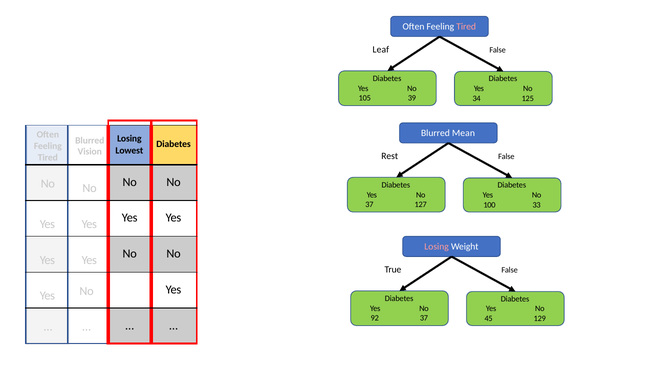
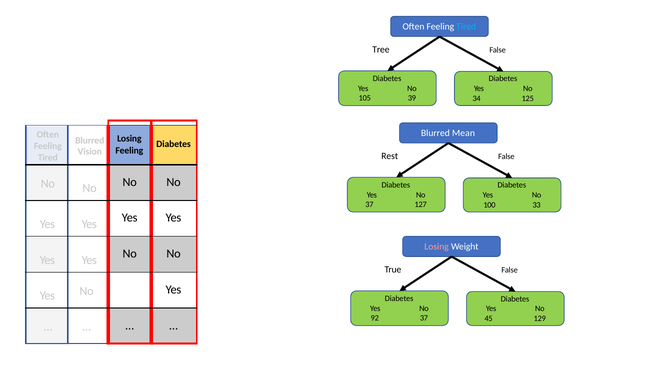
Tired colour: pink -> light blue (466, 26)
Leaf: Leaf -> Tree (381, 50)
Lowest: Lowest -> Feeling (129, 150)
